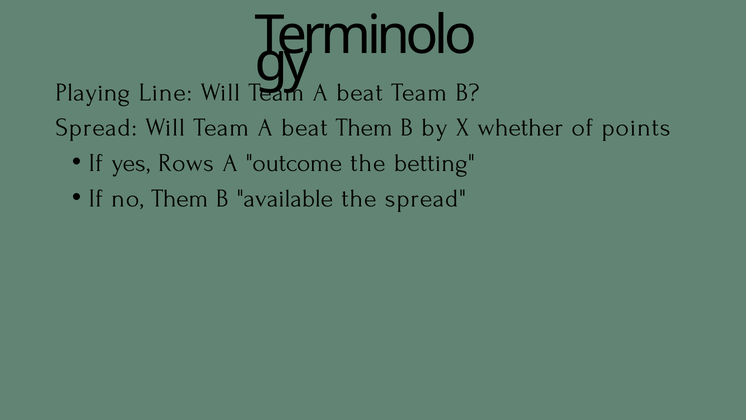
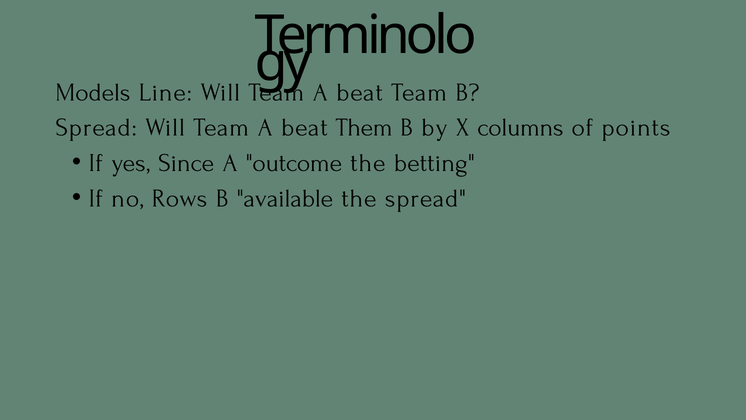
Playing: Playing -> Models (93, 92)
whether: whether -> columns (520, 127)
Rows: Rows -> Since (186, 163)
no Them: Them -> Rows (180, 198)
